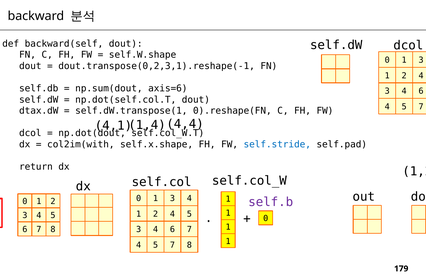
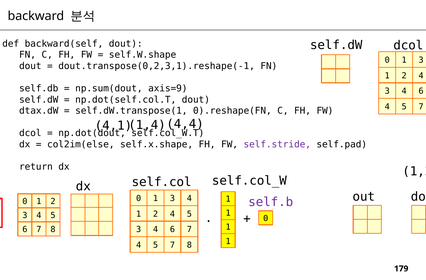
axis=6: axis=6 -> axis=9 (168, 88)
col2im(with: col2im(with -> col2im(else (81, 144)
self.stride colour: blue -> purple (277, 144)
